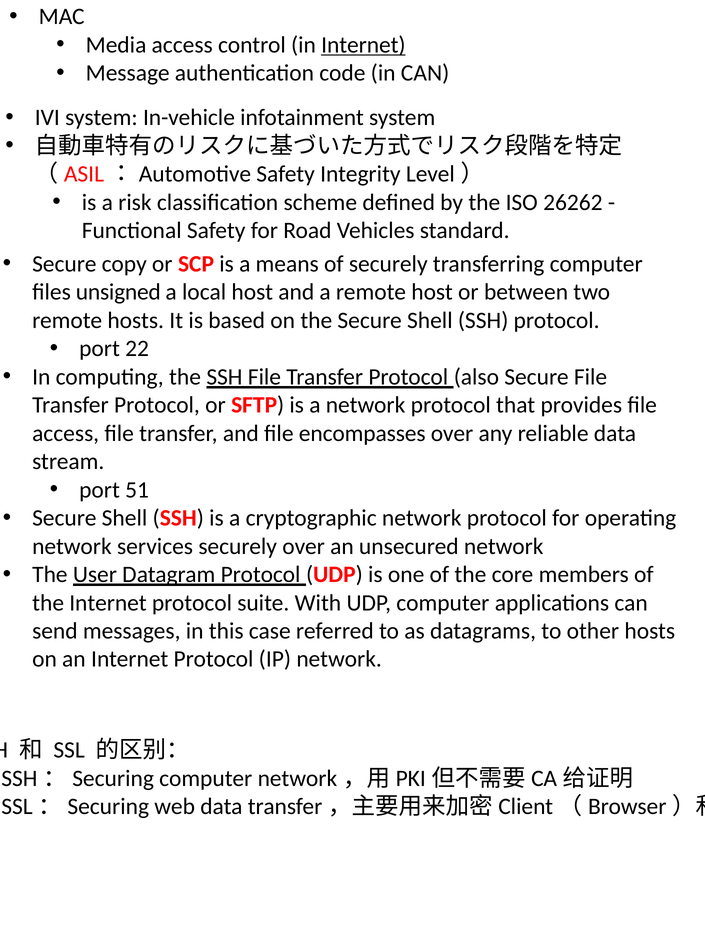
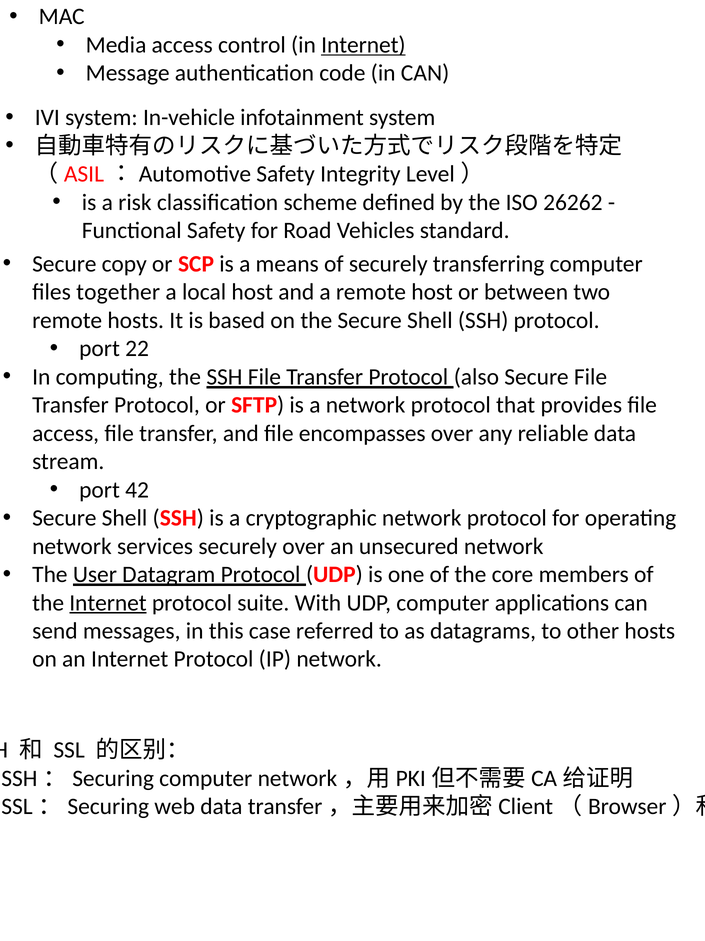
unsigned: unsigned -> together (118, 292)
51: 51 -> 42 (137, 489)
Internet underline: none -> present (108, 602)
